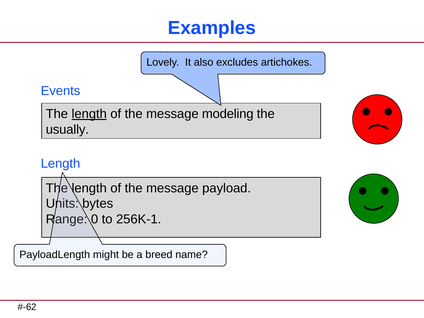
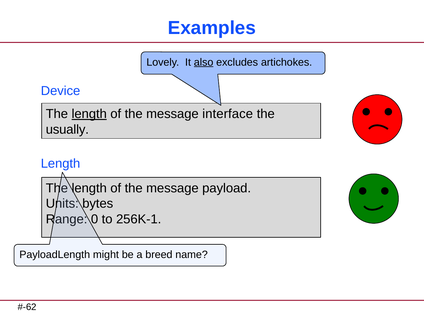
also underline: none -> present (204, 62)
Events: Events -> Device (61, 91)
modeling: modeling -> interface (228, 114)
